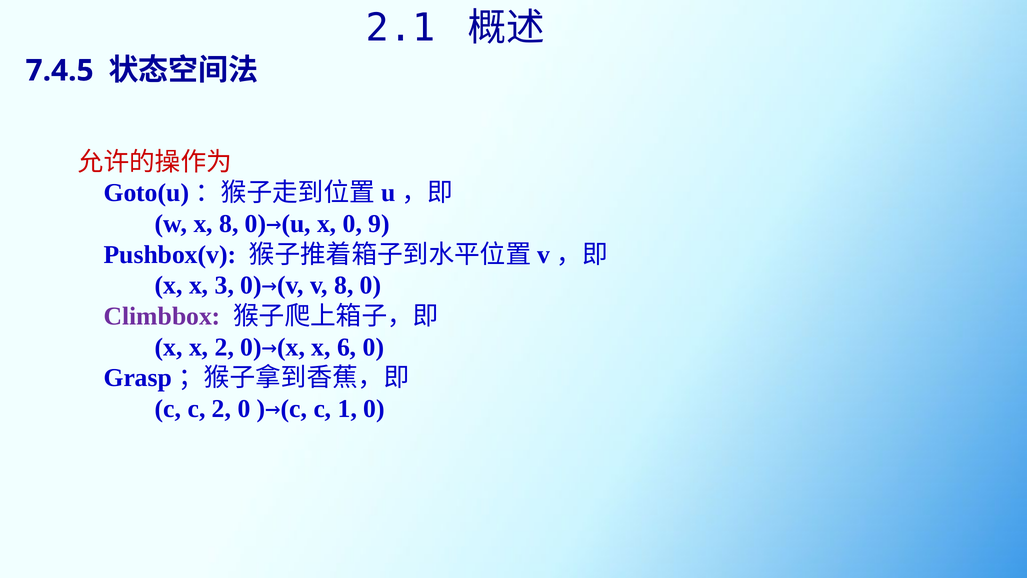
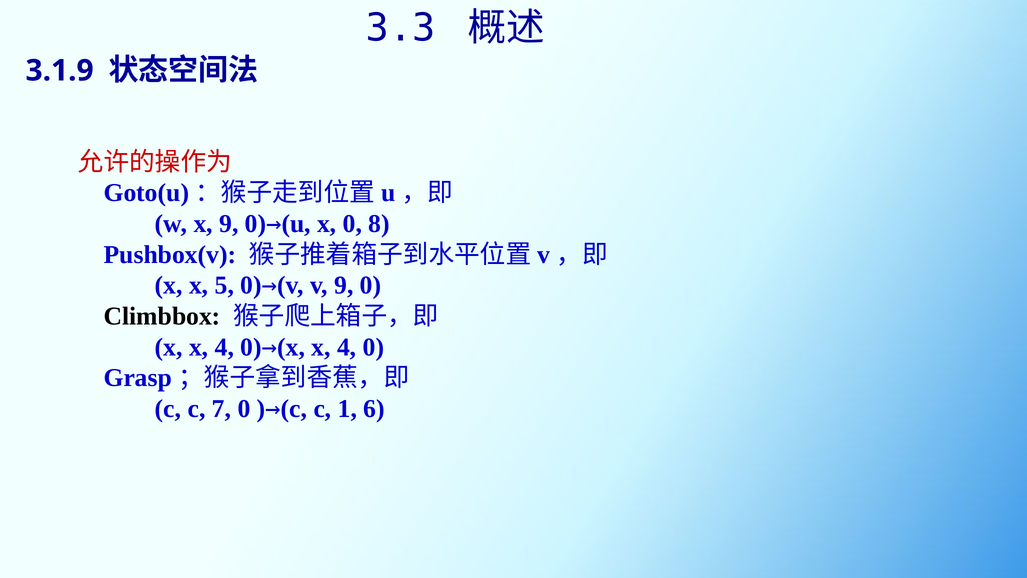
2.1: 2.1 -> 3.3 (401, 28)
7.4.5: 7.4.5 -> 3.1.9 (60, 71)
x 8: 8 -> 9 (229, 224)
9: 9 -> 8 (379, 224)
3: 3 -> 5 (224, 285)
v 8: 8 -> 9 (344, 285)
Climbbox colour: purple -> black (162, 316)
x x 2: 2 -> 4 (224, 347)
0)→(x x 6: 6 -> 4 (347, 347)
c 2: 2 -> 7 (222, 409)
1 0: 0 -> 6 (374, 409)
